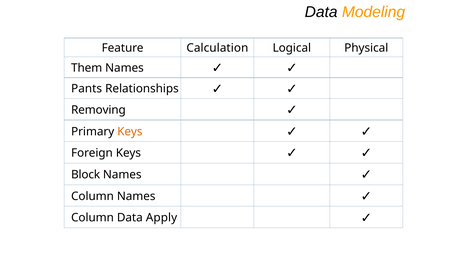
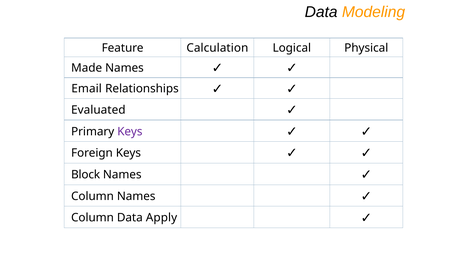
Them: Them -> Made (87, 68)
Pants: Pants -> Email (87, 89)
Removing: Removing -> Evaluated (98, 110)
Keys colour: orange -> purple (130, 131)
